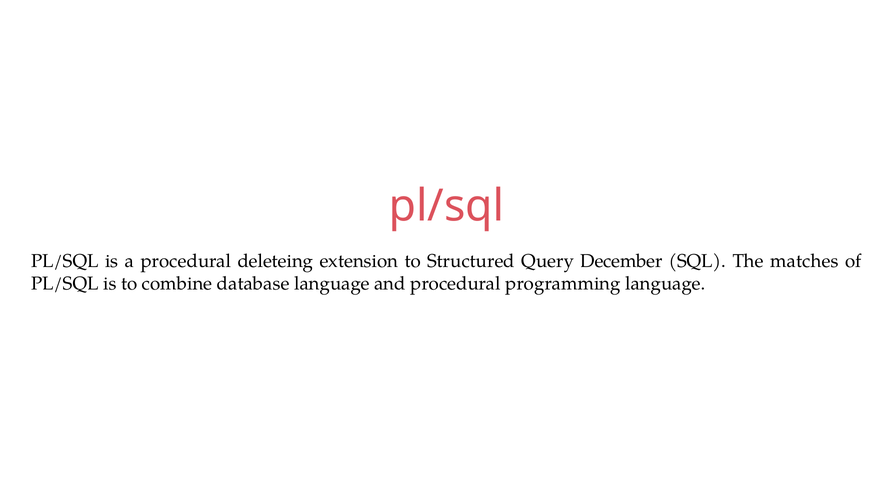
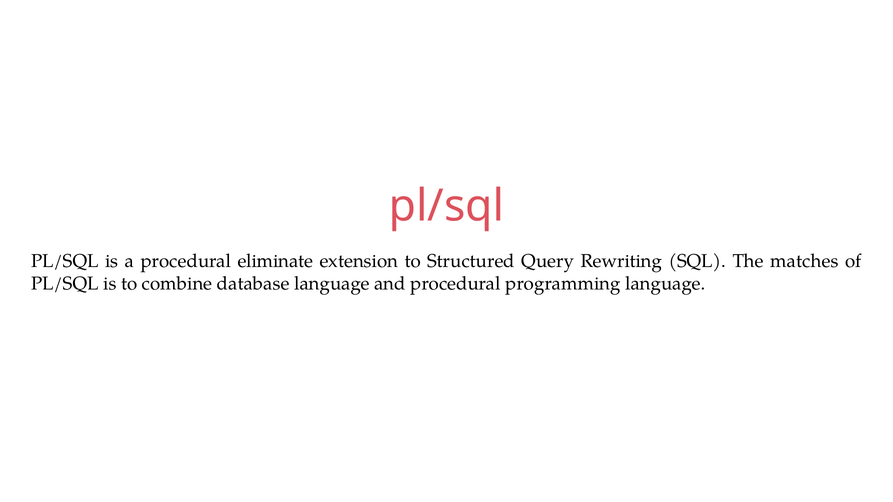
deleteing: deleteing -> eliminate (275, 261)
December: December -> Rewriting (621, 261)
